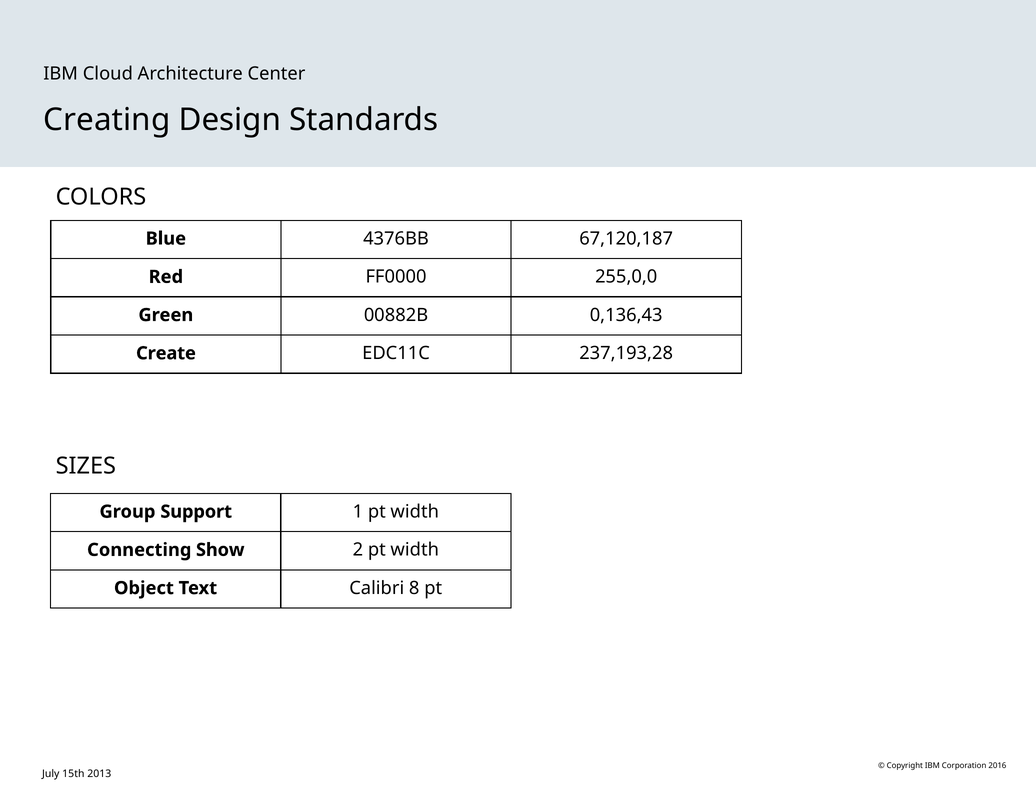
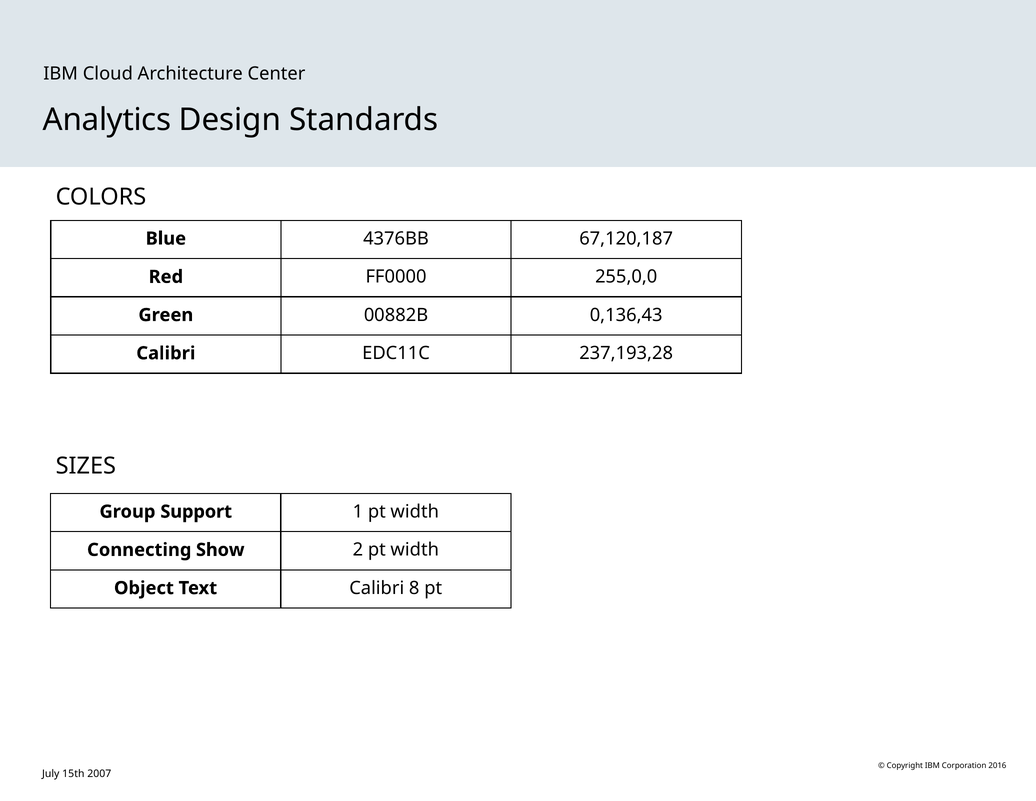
Creating: Creating -> Analytics (107, 120)
Create: Create -> Calibri (166, 353)
2013: 2013 -> 2007 (99, 774)
